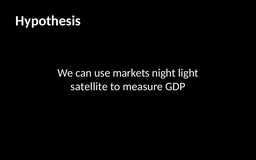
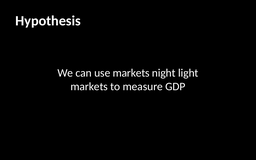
satellite: satellite -> markets (89, 87)
